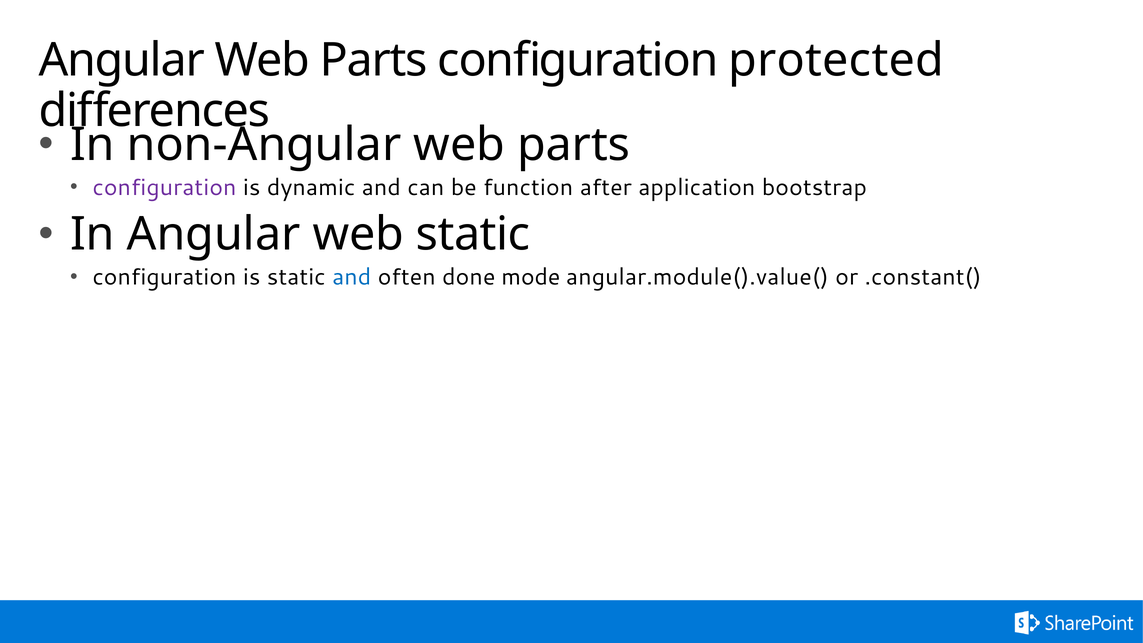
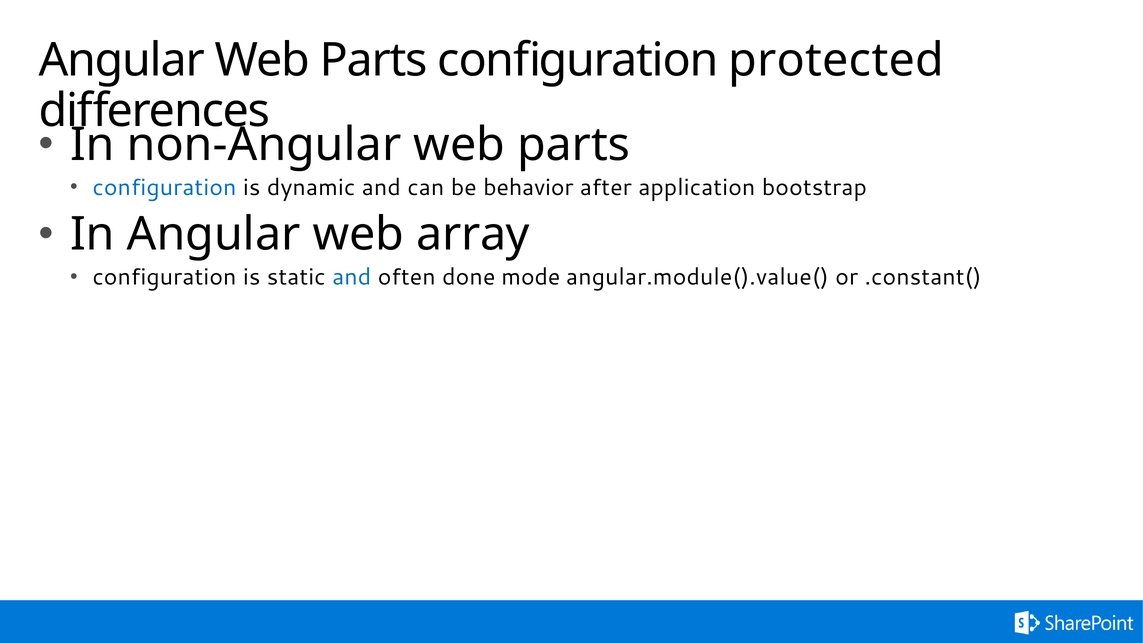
configuration colour: purple -> blue (164, 187)
function: function -> behavior (528, 187)
web static: static -> array (473, 234)
